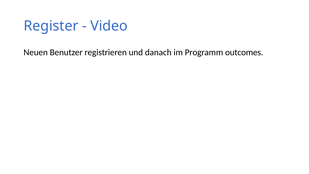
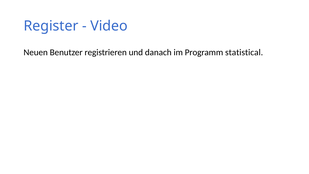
outcomes: outcomes -> statistical (244, 52)
